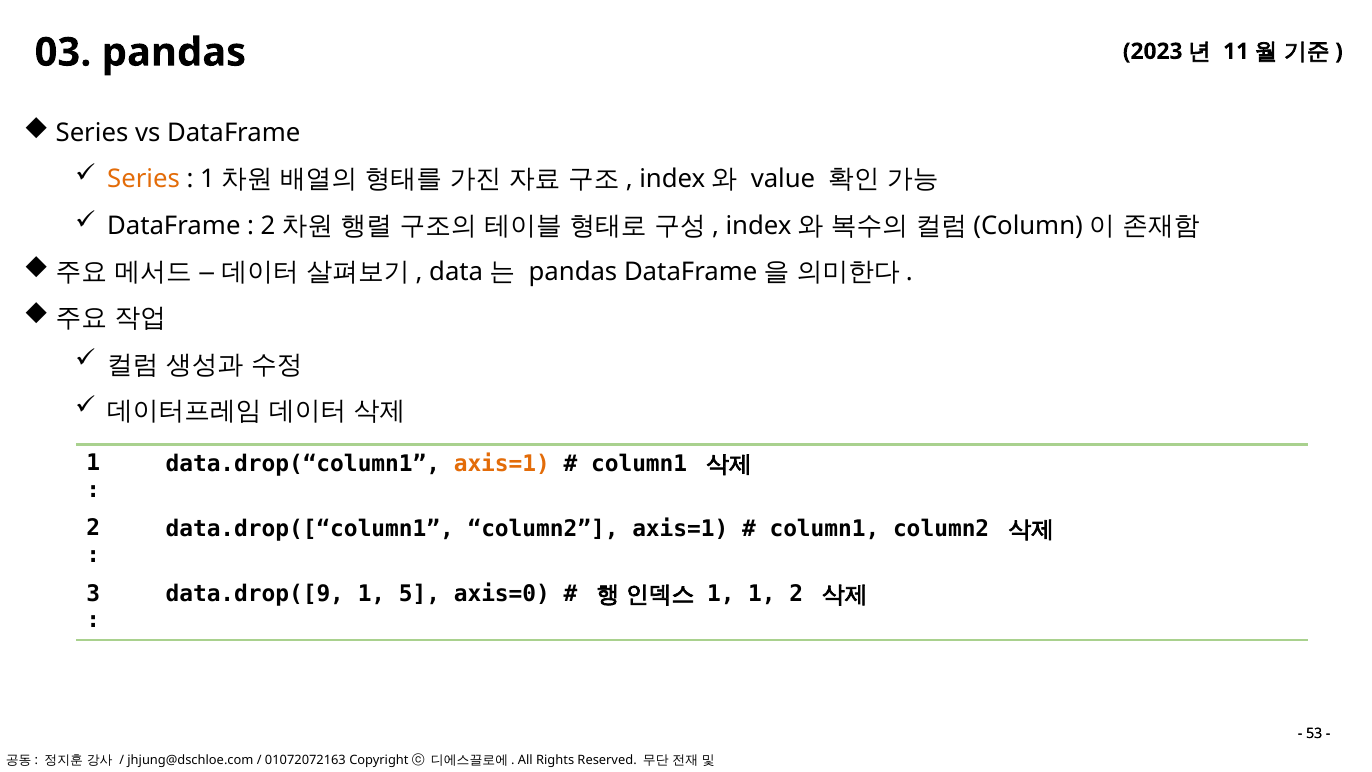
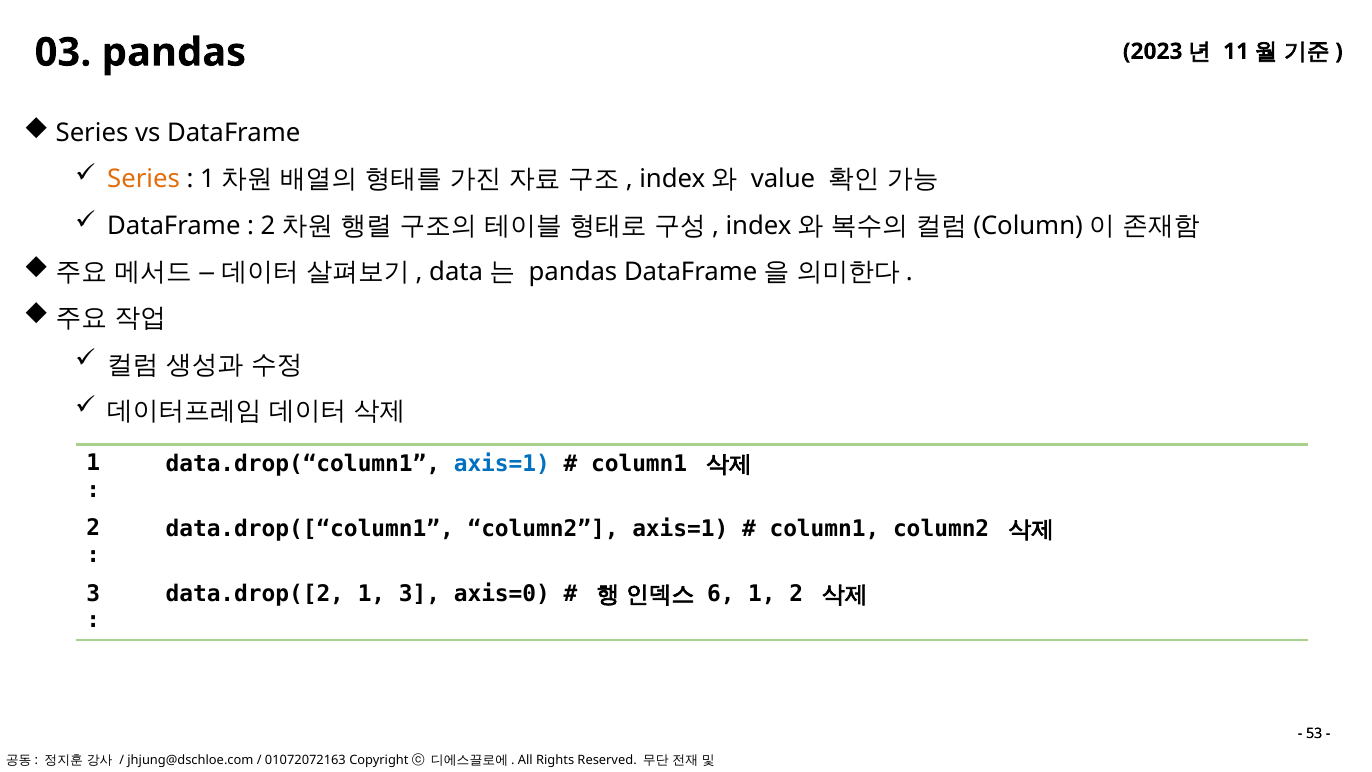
axis=1 colour: orange -> blue (502, 464)
data.drop([9: data.drop([9 -> data.drop([2 (255, 594)
1 5: 5 -> 3 (420, 594)
1: 1 -> 6 (721, 594)
